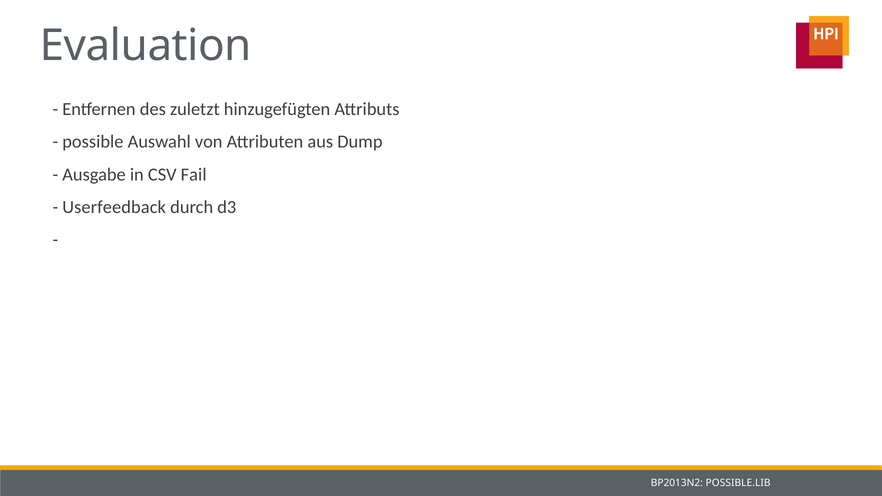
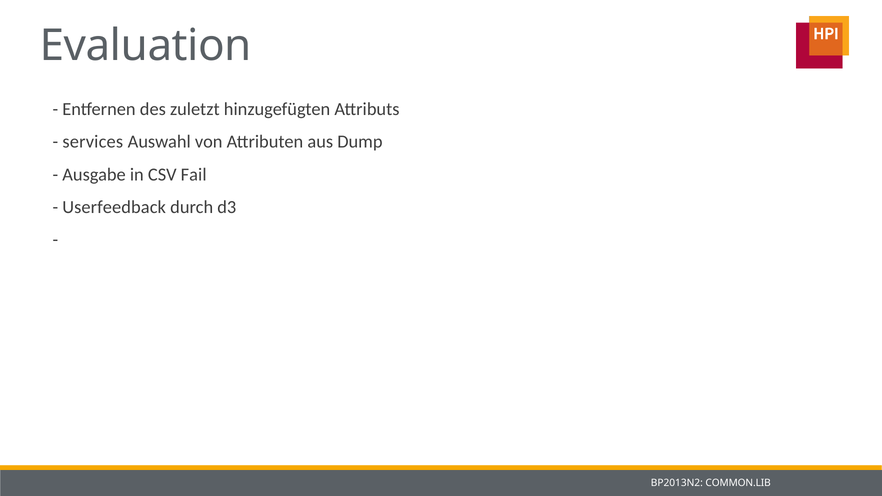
possible: possible -> services (93, 142)
POSSIBLE.LIB: POSSIBLE.LIB -> COMMON.LIB (738, 483)
